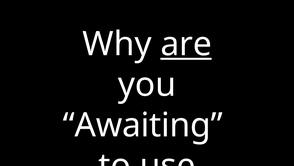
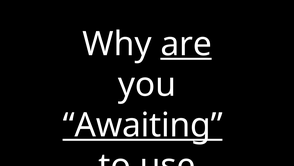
Awaiting underline: none -> present (143, 125)
